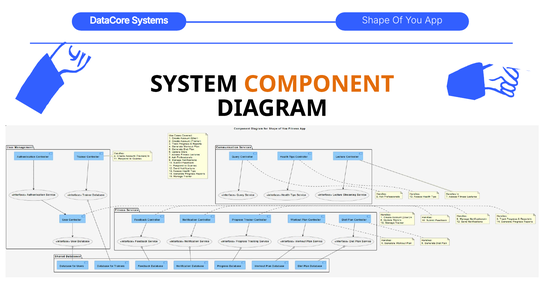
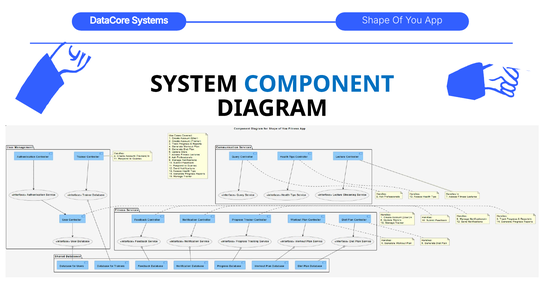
COMPONENT colour: orange -> blue (319, 84)
